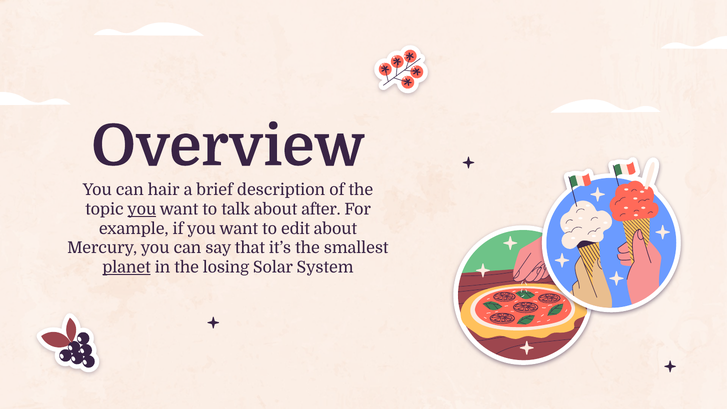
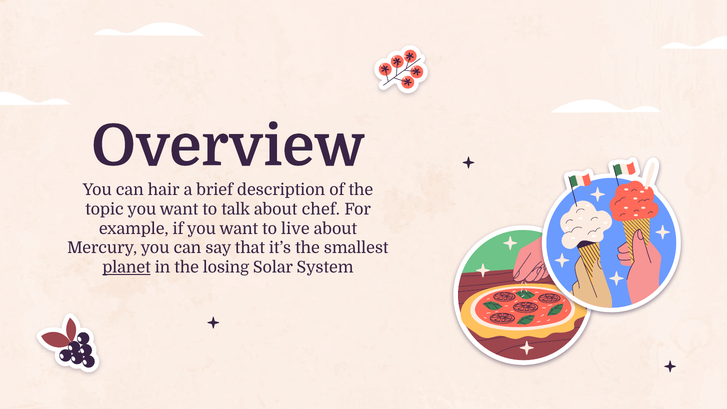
you underline: present -> none (142, 209)
after: after -> chef (321, 209)
edit: edit -> live (295, 229)
